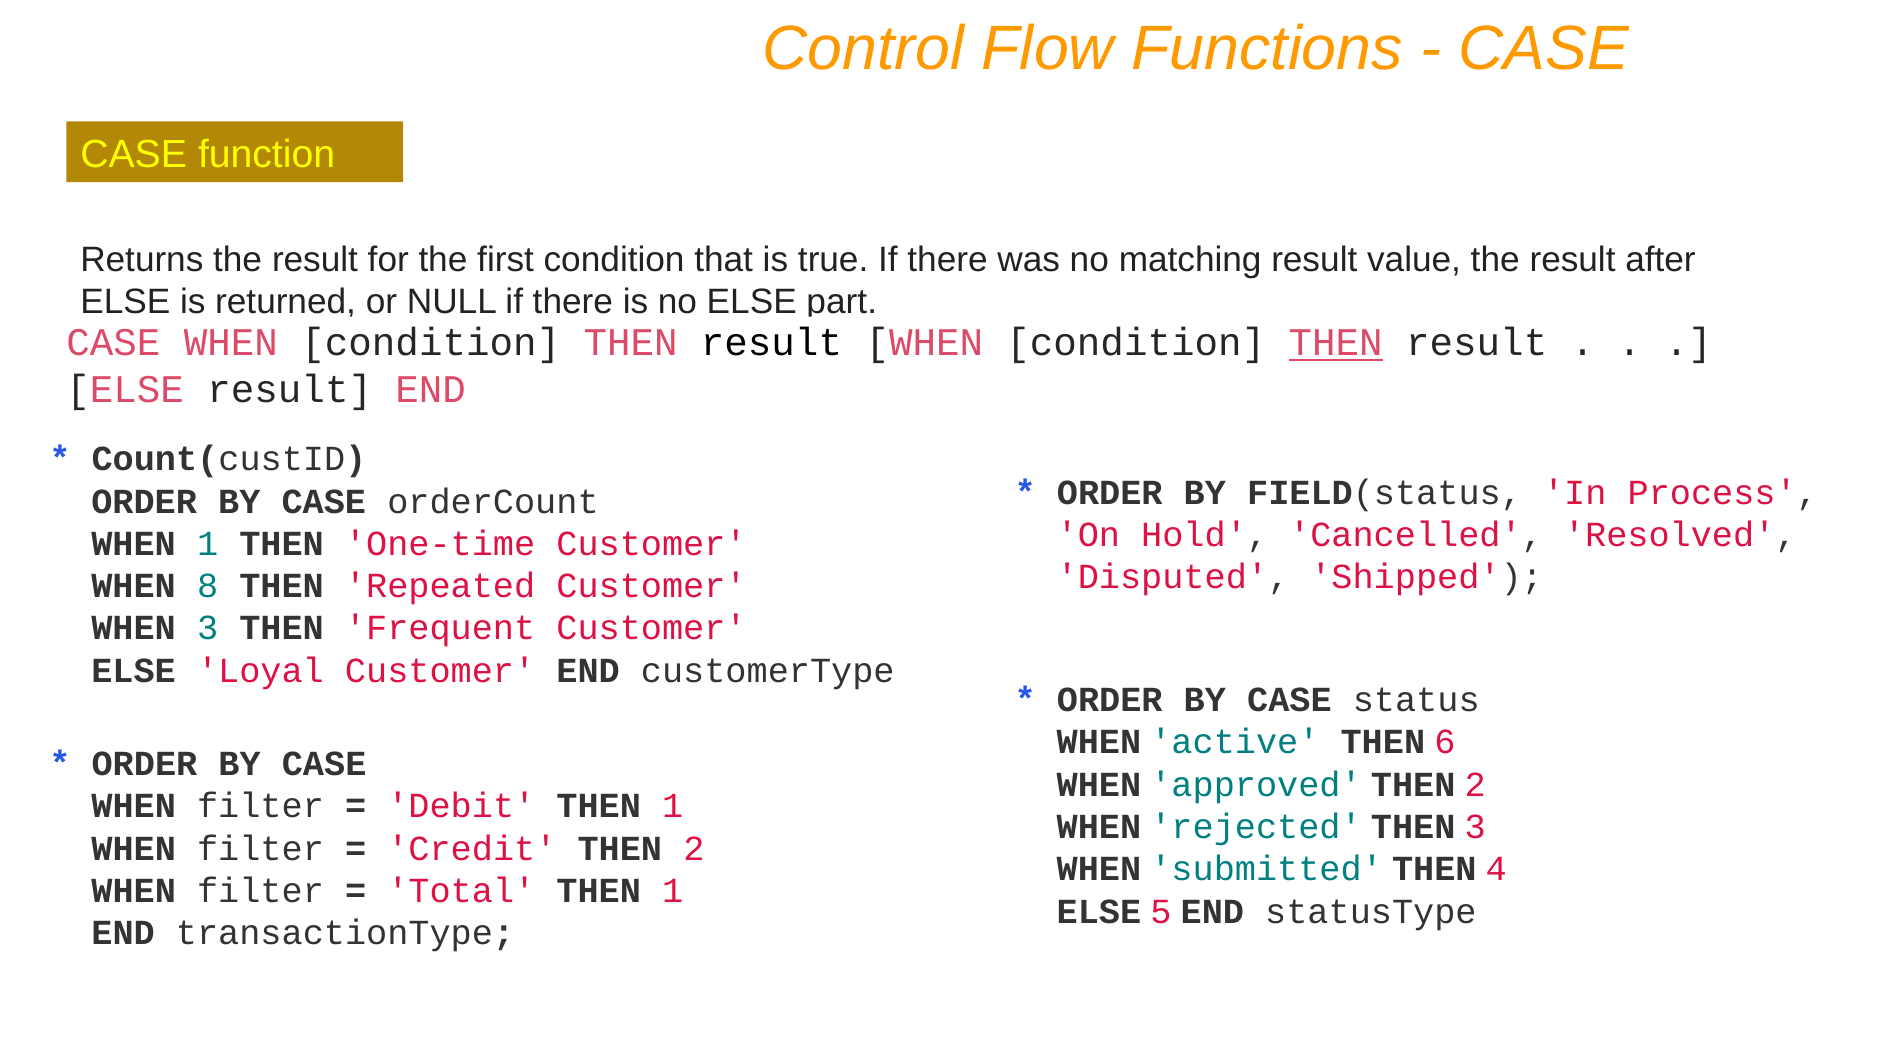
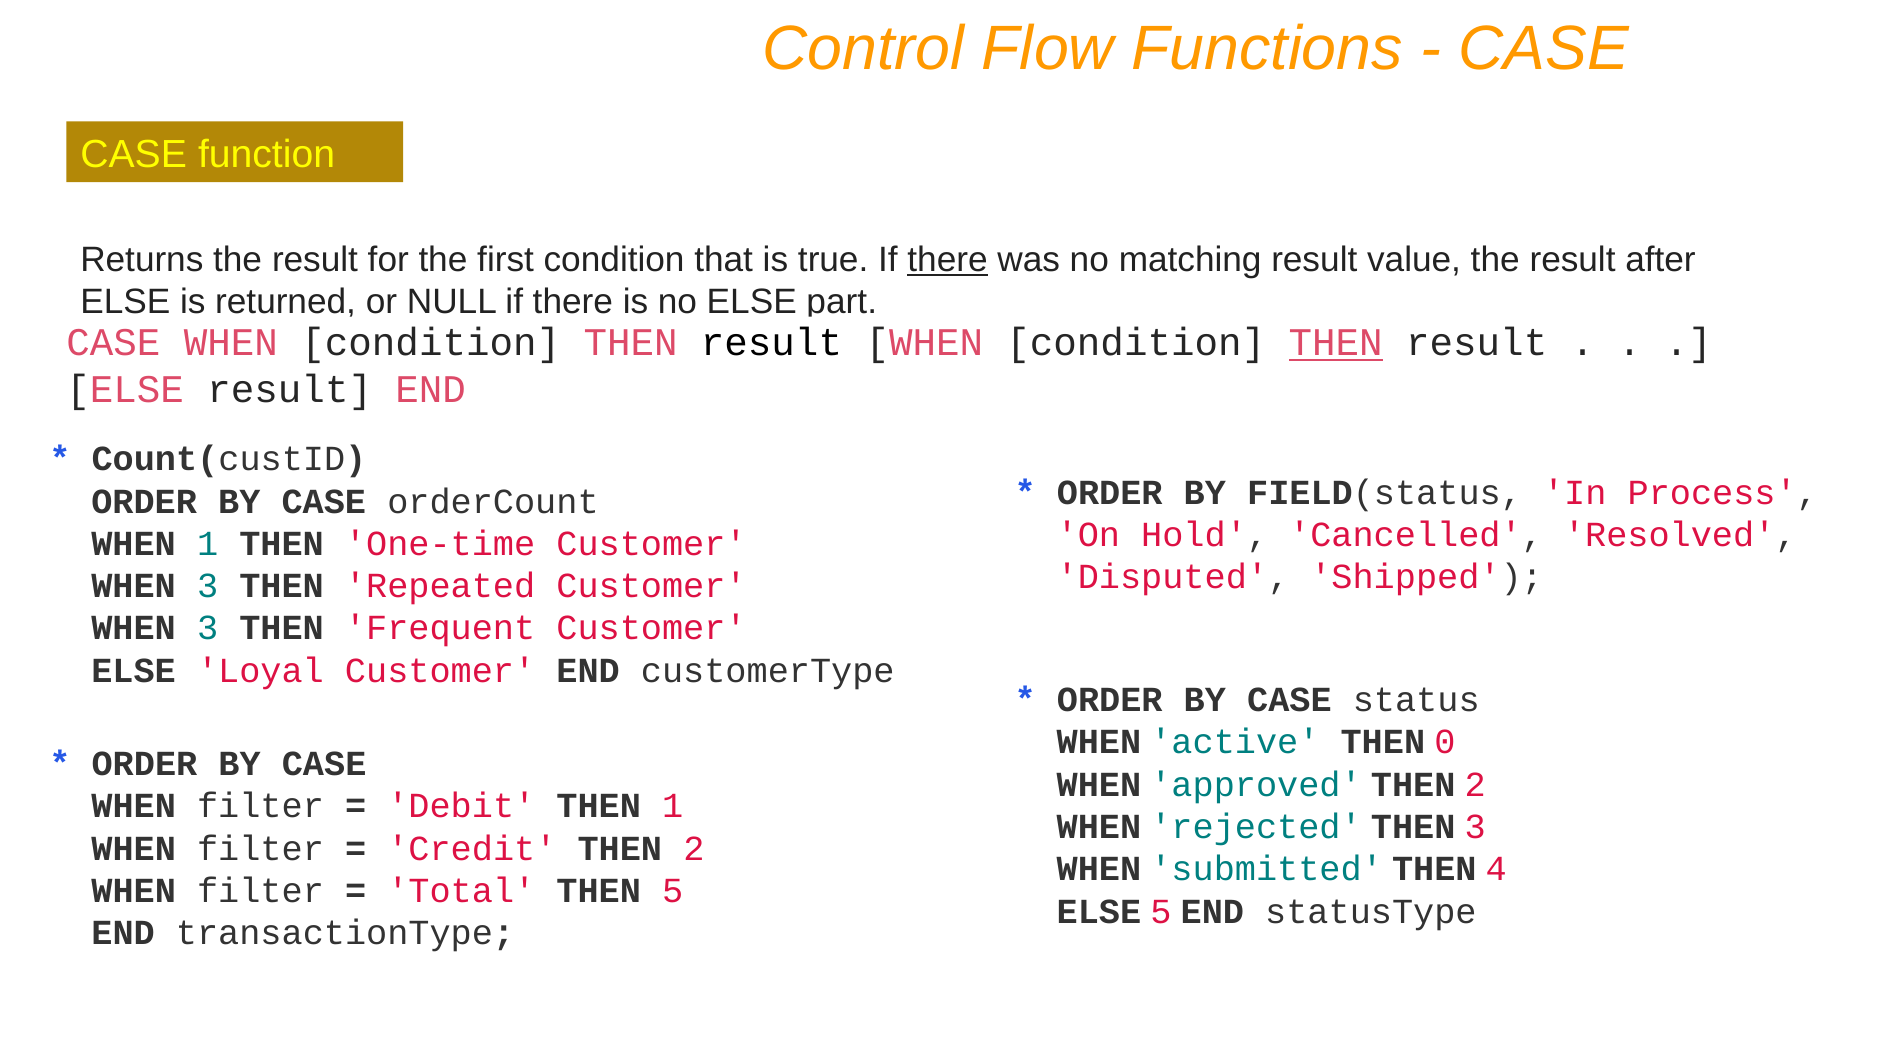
there underline: none -> present (948, 260)
8: 8 -> 3 (208, 586)
6: 6 -> 0 (1445, 742)
Total THEN 1: 1 -> 5 (673, 891)
